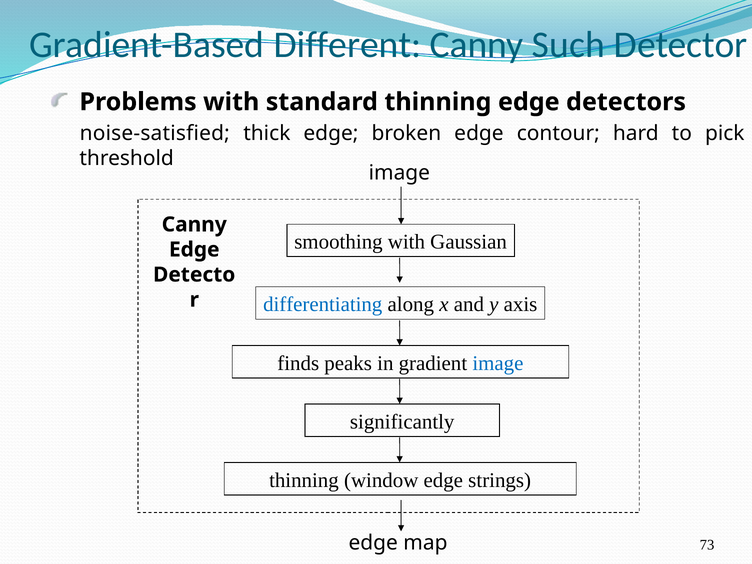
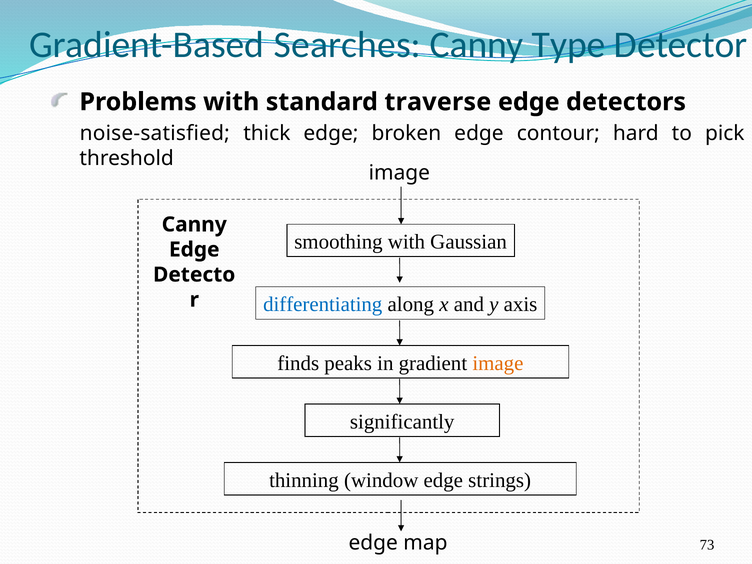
Different: Different -> Searches (347, 45)
Such: Such -> Type (569, 45)
standard thinning: thinning -> traverse (438, 102)
image colour: blue -> orange (498, 363)
